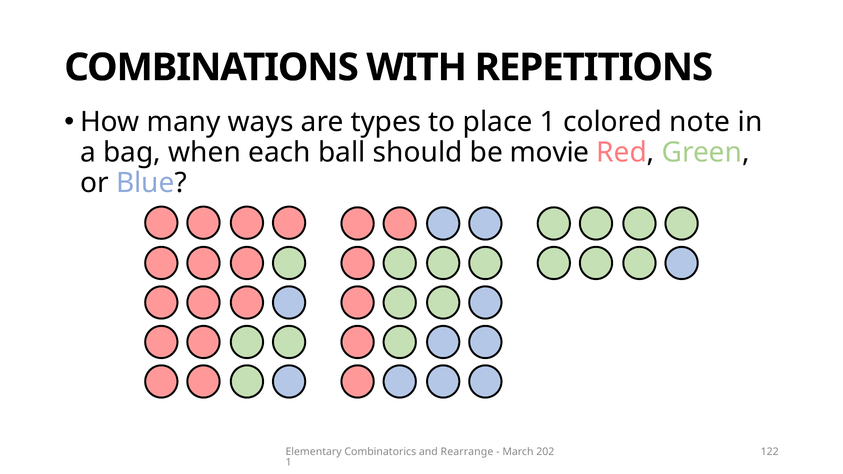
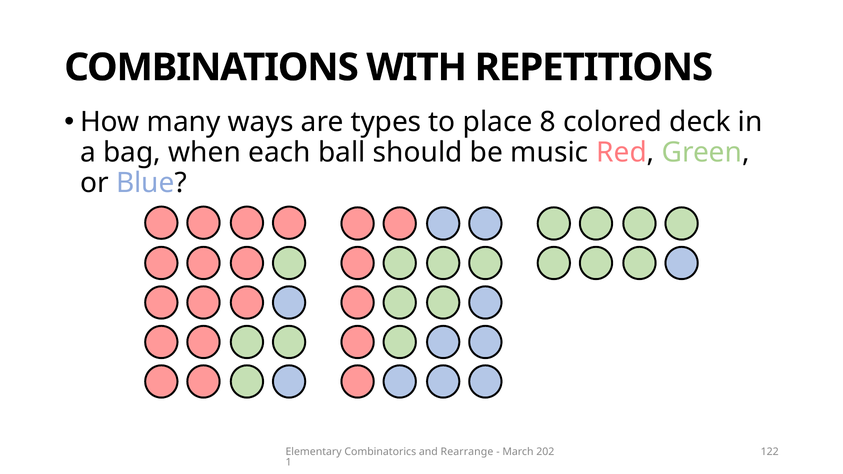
place 1: 1 -> 8 (548, 122)
note: note -> deck (700, 122)
movie: movie -> music (549, 153)
